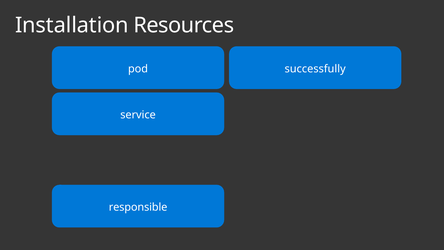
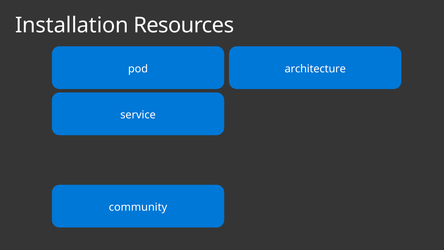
successfully: successfully -> architecture (315, 69)
responsible: responsible -> community (138, 207)
